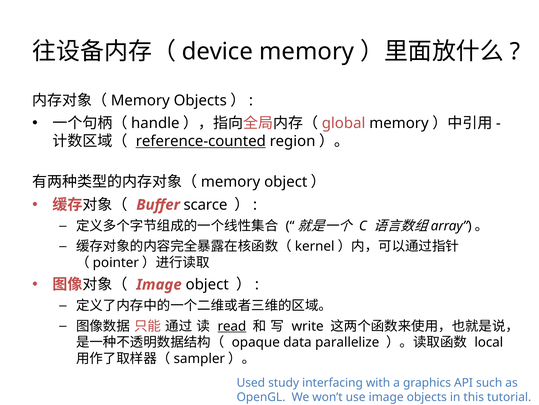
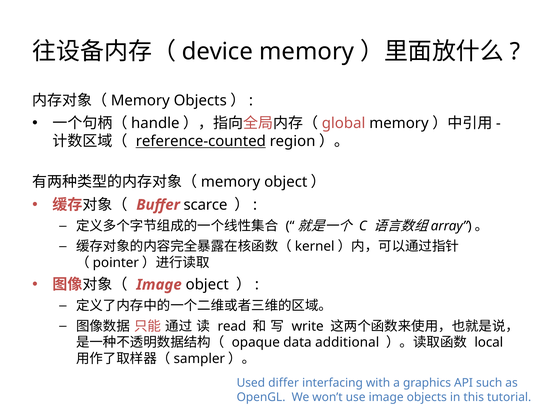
read underline: present -> none (232, 326)
parallelize: parallelize -> additional (347, 342)
study: study -> differ (284, 382)
